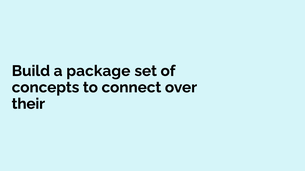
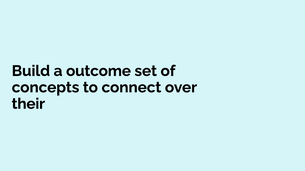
package: package -> outcome (99, 71)
